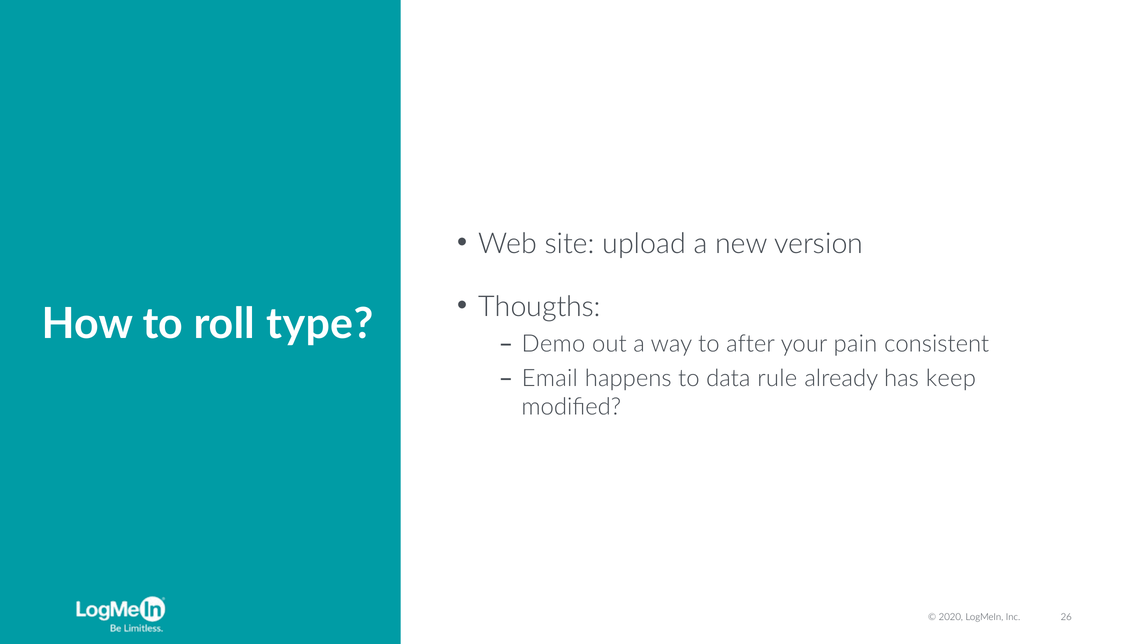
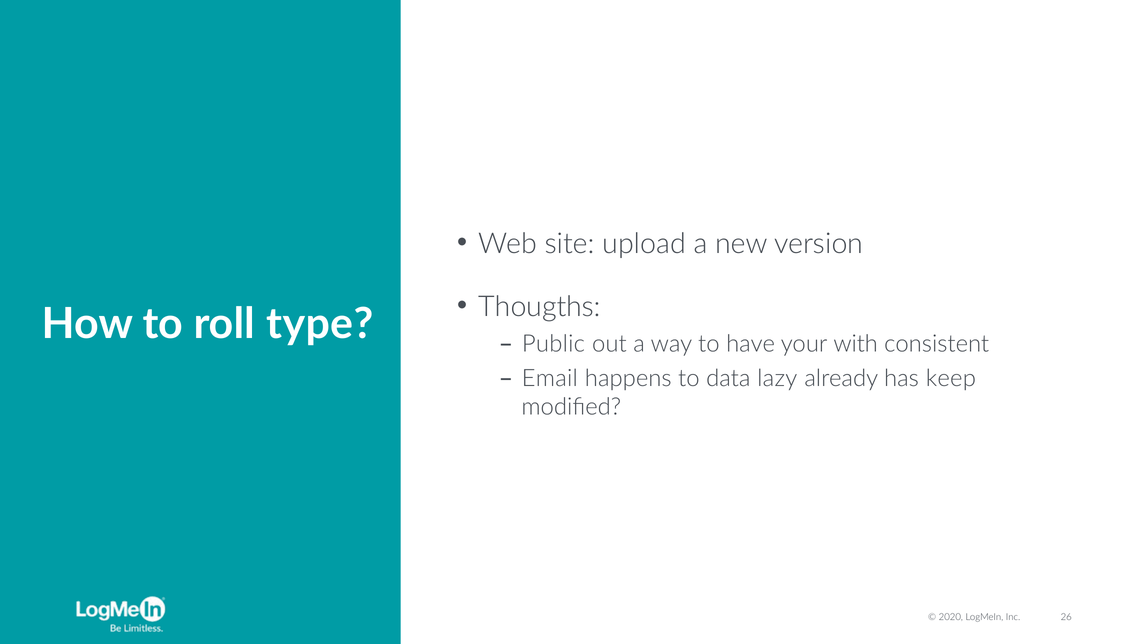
Demo: Demo -> Public (553, 344)
after: after -> have (751, 344)
pain: pain -> with (856, 344)
rule: rule -> lazy (777, 378)
